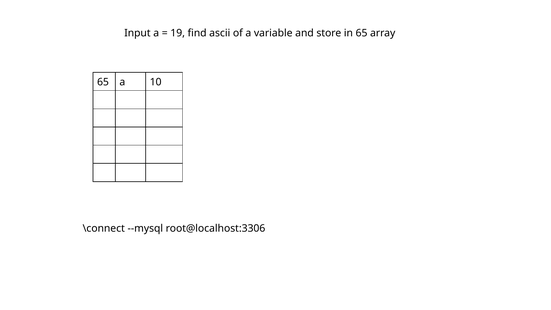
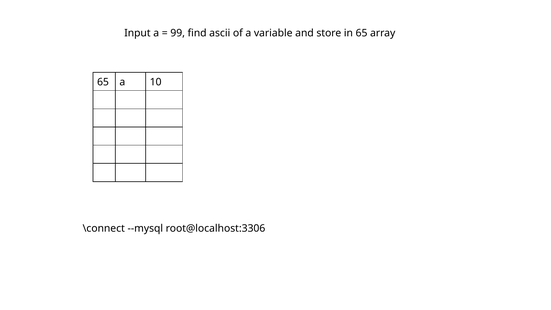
19: 19 -> 99 (178, 33)
